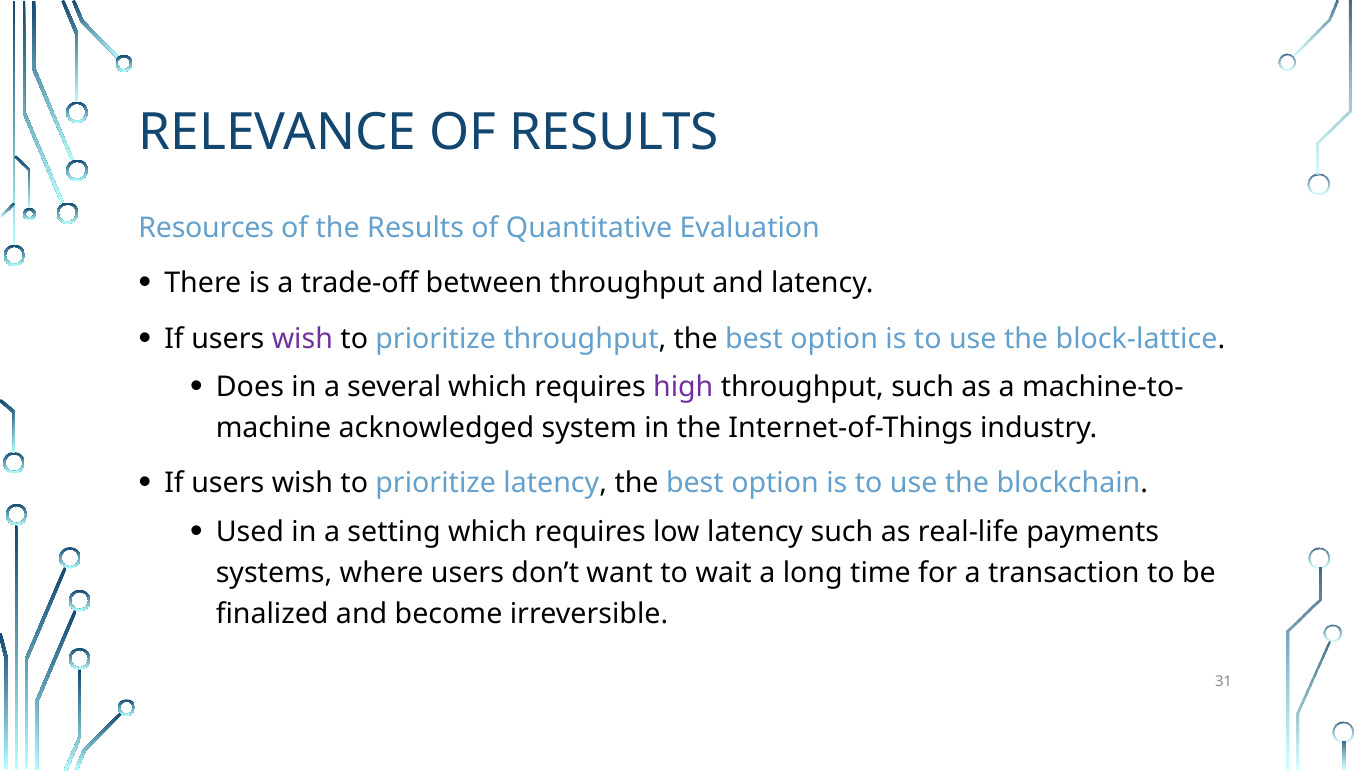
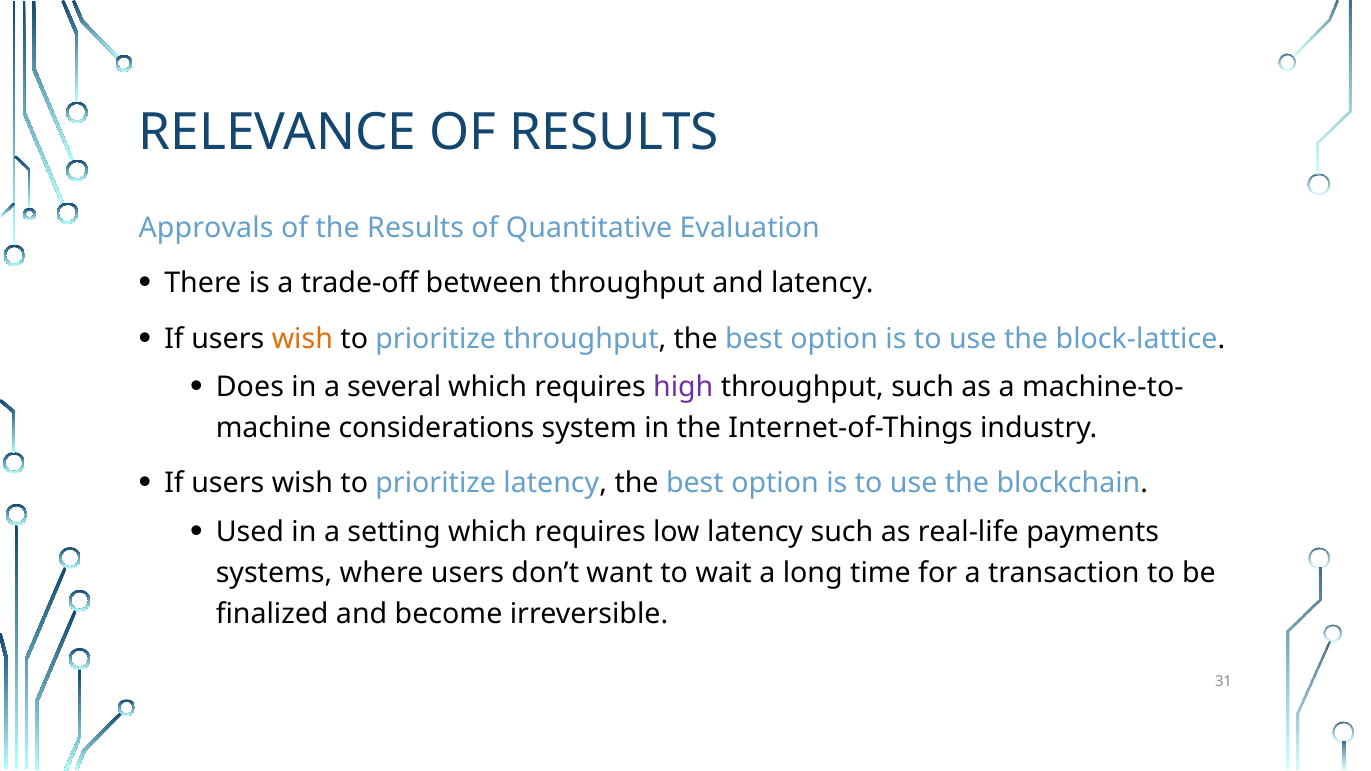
Resources: Resources -> Approvals (206, 228)
wish colour: purple -> orange (302, 339)
acknowledged: acknowledged -> considerations (437, 428)
